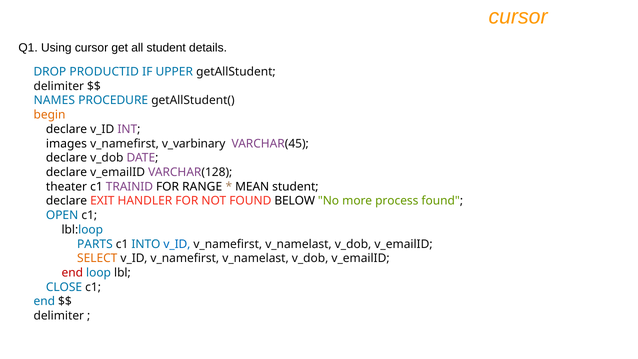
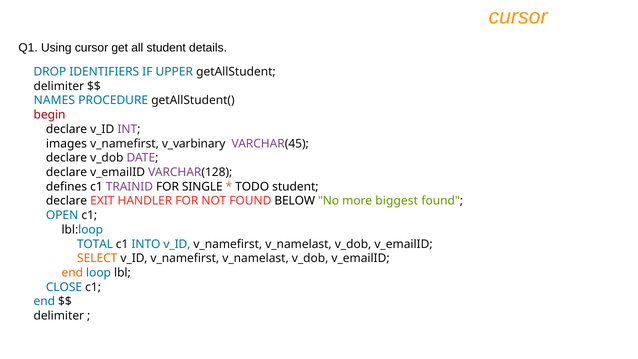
PRODUCTID: PRODUCTID -> IDENTIFIERS (104, 72)
begin colour: orange -> red (49, 115)
theater: theater -> defines (67, 187)
RANGE: RANGE -> SINGLE (202, 187)
MEAN: MEAN -> TODO (252, 187)
process: process -> biggest (397, 201)
PARTS: PARTS -> TOTAL (95, 244)
end colour: red -> orange (72, 273)
